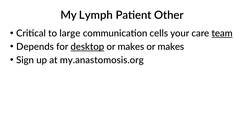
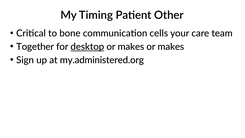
Lymph: Lymph -> Timing (96, 15)
large: large -> bone (70, 33)
team underline: present -> none (222, 33)
Depends: Depends -> Together (35, 47)
my.anastomosis.org: my.anastomosis.org -> my.administered.org (102, 60)
